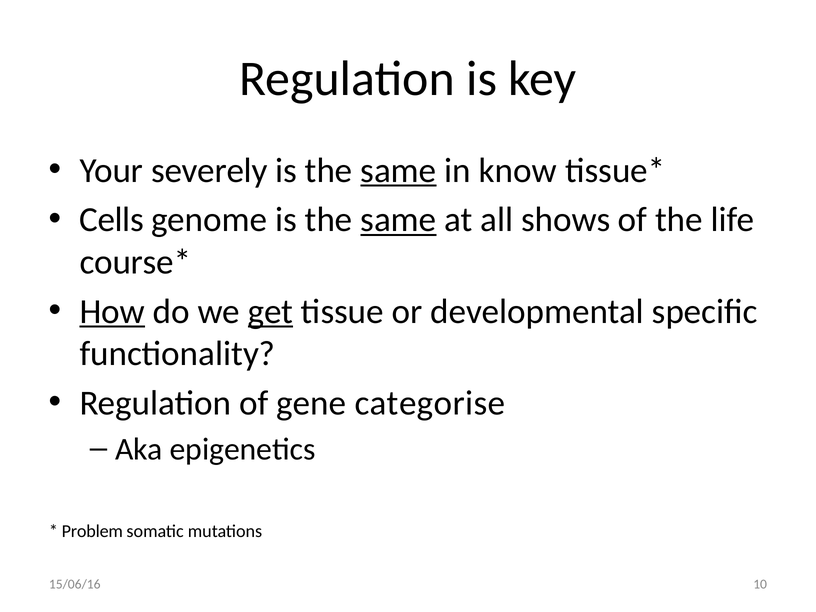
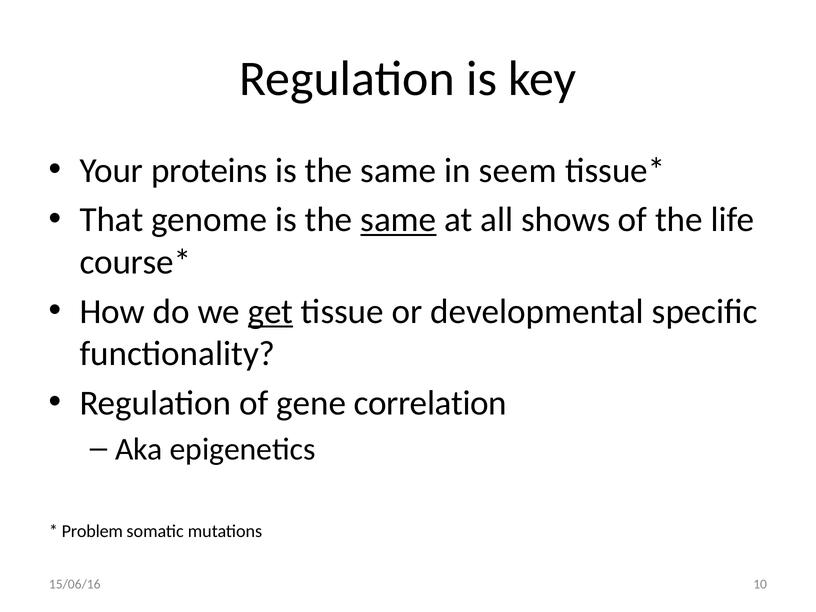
severely: severely -> proteins (209, 170)
same underline: present -> none (398, 170)
know: know -> seem (518, 170)
Cells: Cells -> That (111, 220)
How underline: present -> none (112, 311)
categorise: categorise -> correlation (430, 403)
